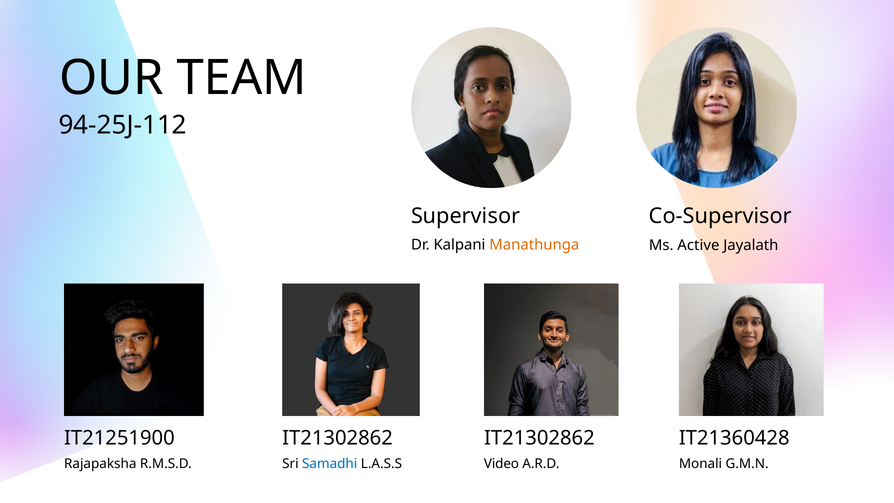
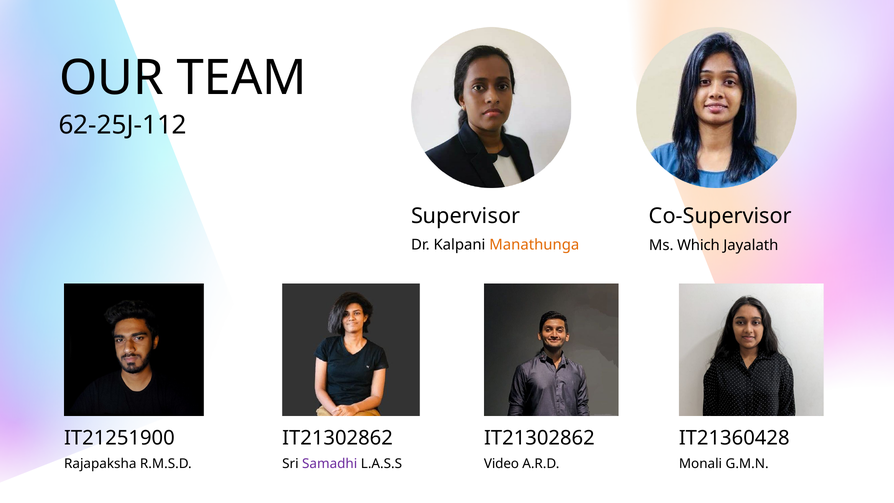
94-25J-112: 94-25J-112 -> 62-25J-112 (123, 125)
Active: Active -> Which (698, 245)
Samadhi colour: blue -> purple (330, 464)
